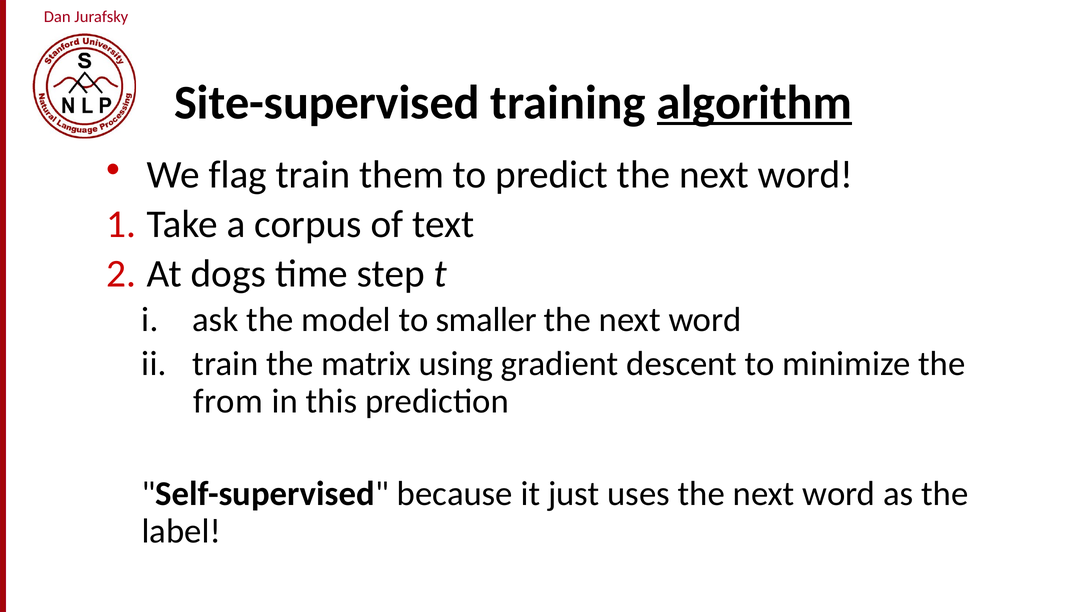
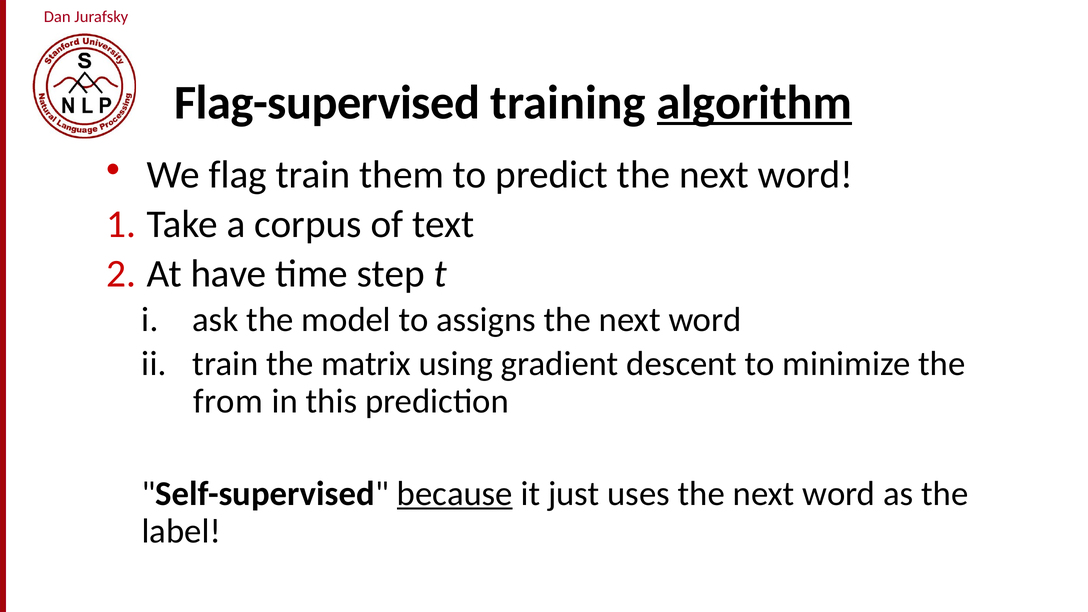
Site-supervised: Site-supervised -> Flag-supervised (327, 103)
dogs: dogs -> have (229, 274)
smaller: smaller -> assigns (486, 320)
because underline: none -> present (455, 494)
